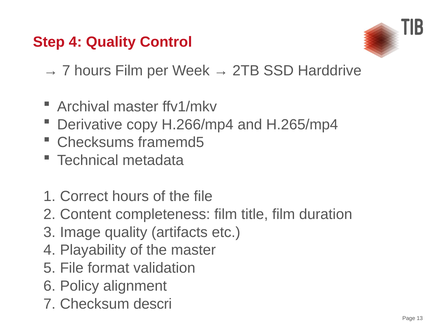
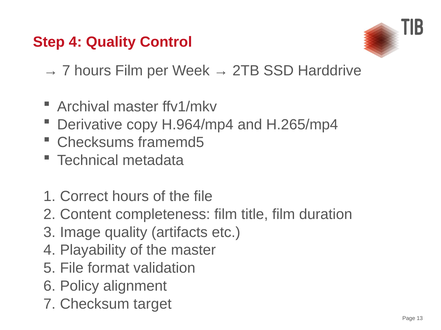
H.266/mp4: H.266/mp4 -> H.964/mp4 (198, 125)
descri: descri -> target (153, 305)
